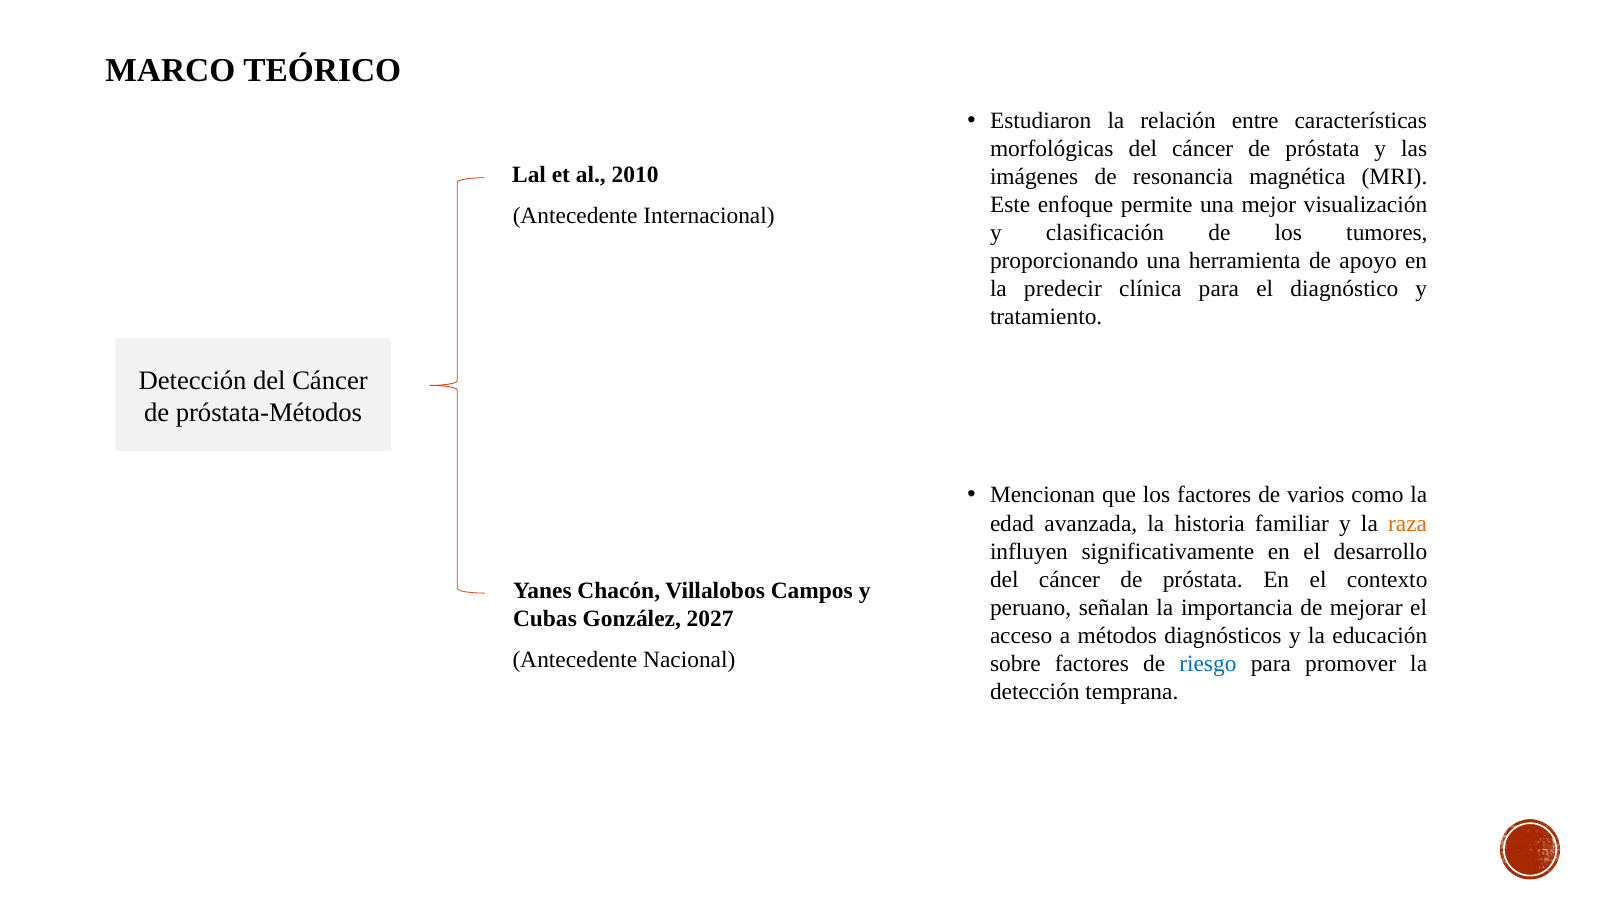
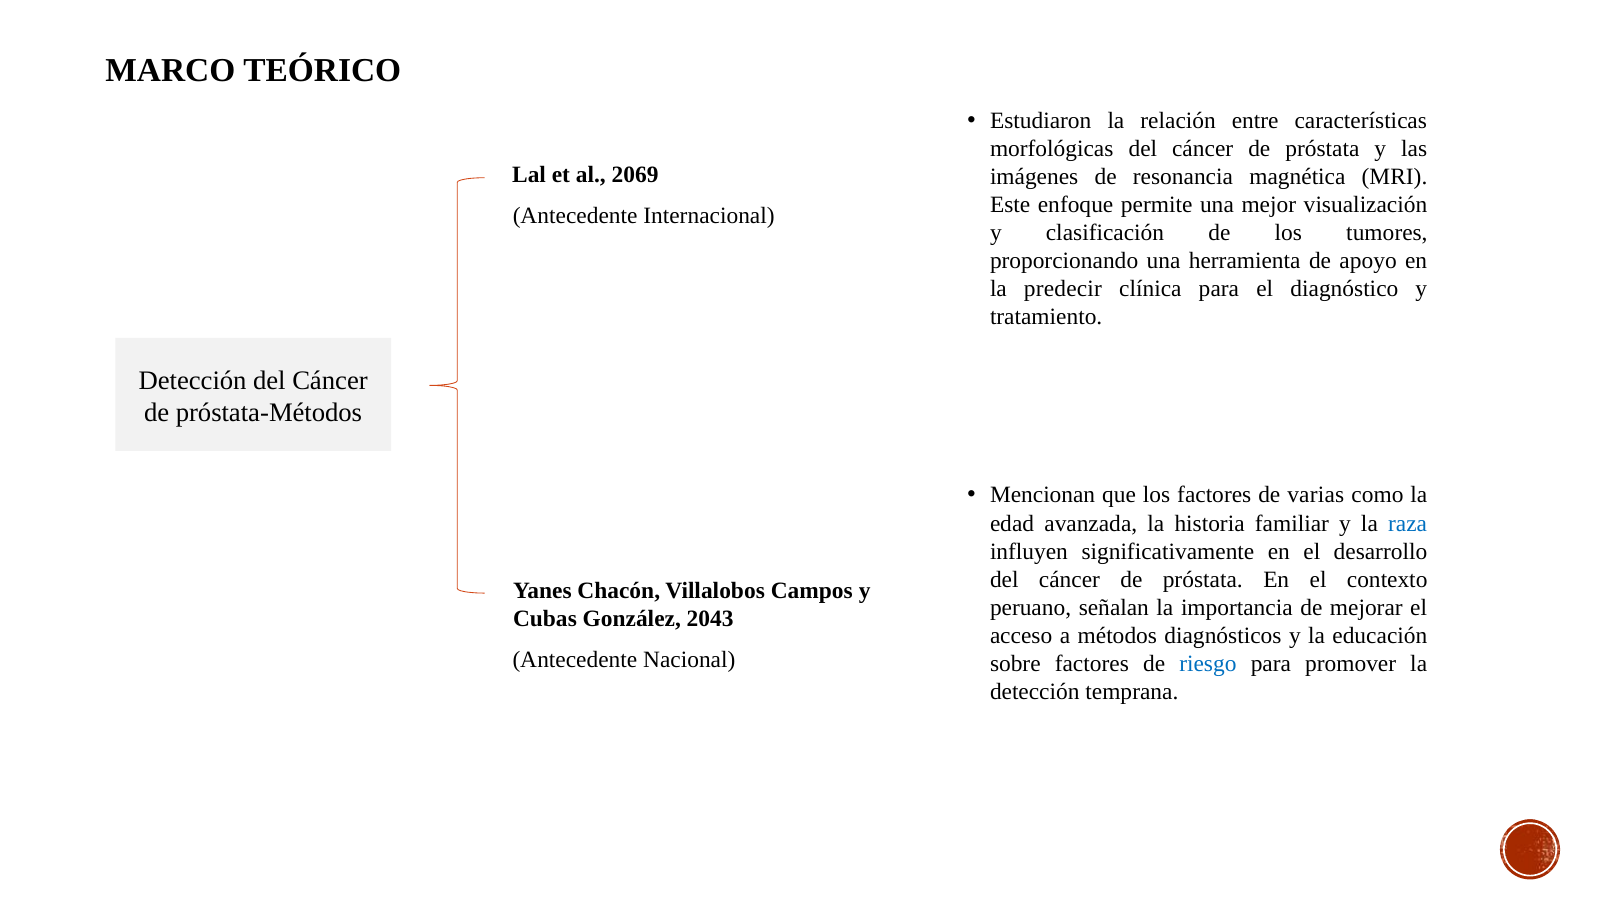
2010: 2010 -> 2069 (635, 175)
varios: varios -> varias (1316, 495)
raza colour: orange -> blue (1408, 523)
2027: 2027 -> 2043 (710, 619)
